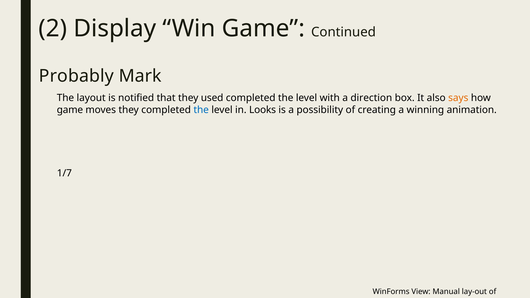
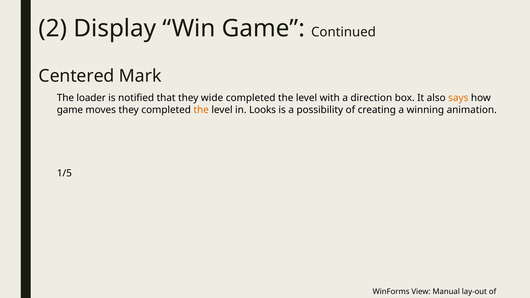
Probably: Probably -> Centered (77, 76)
layout: layout -> loader (91, 98)
used: used -> wide (212, 98)
the colour: blue -> orange (201, 110)
1/7: 1/7 -> 1/5 (64, 173)
